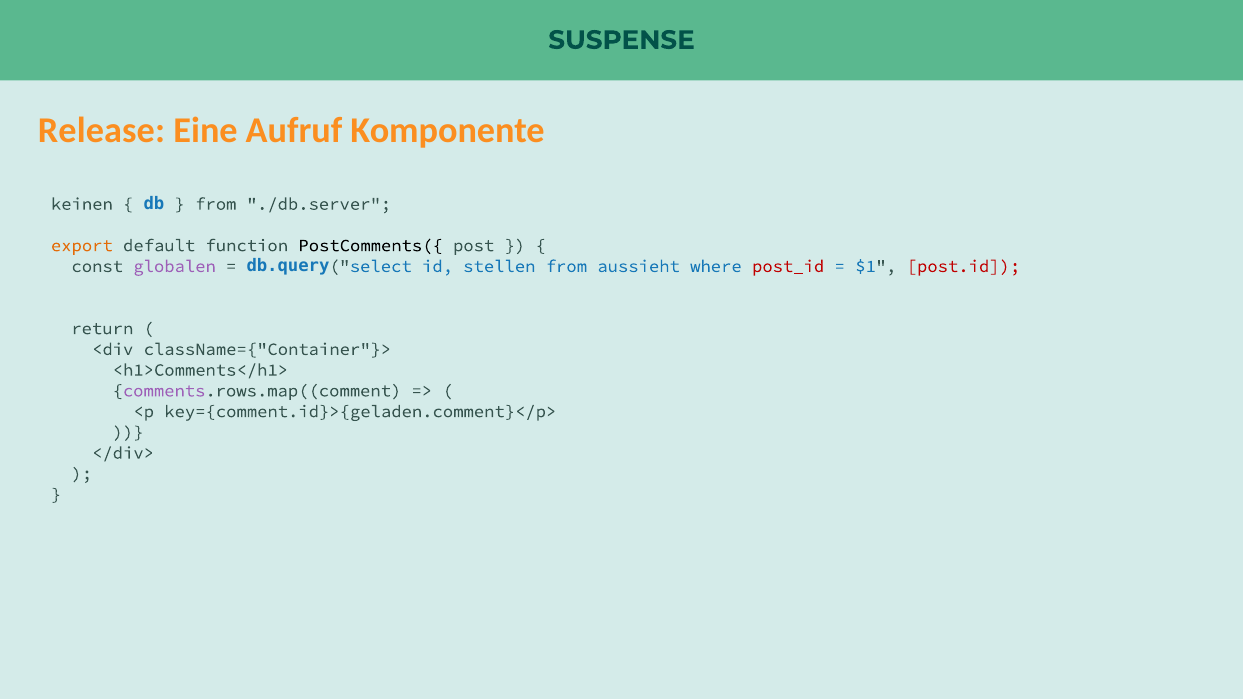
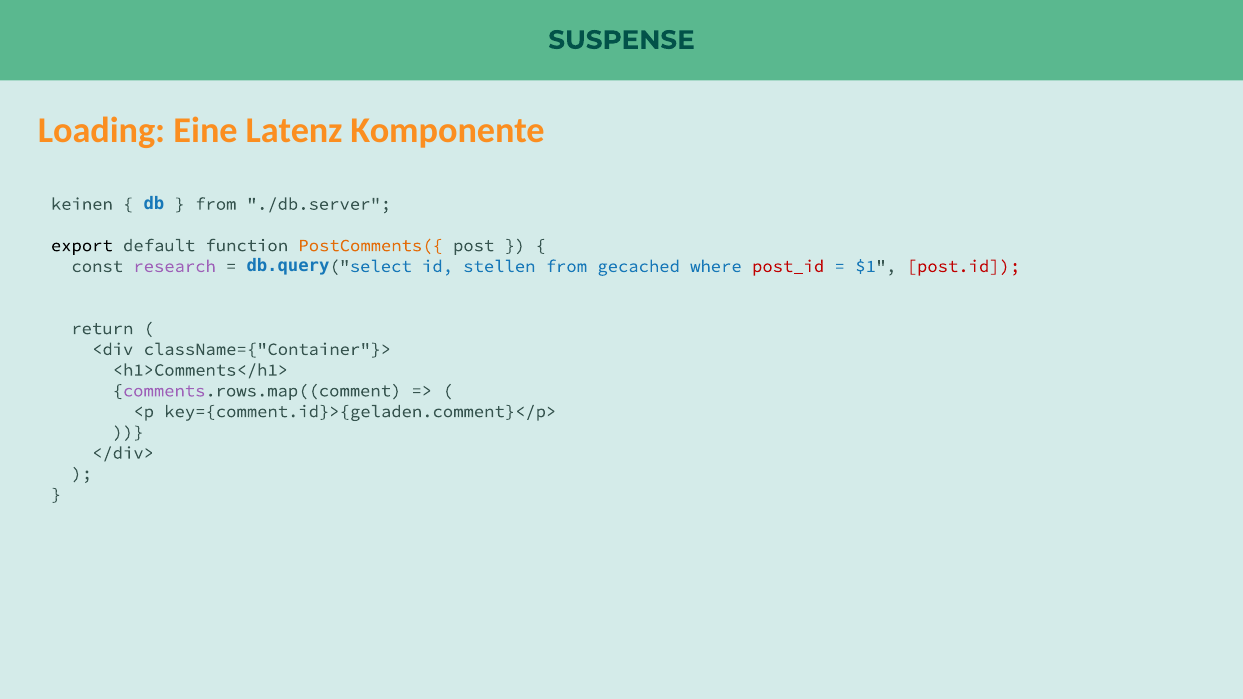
Release: Release -> Loading (102, 130)
Aufruf: Aufruf -> Latenz (294, 130)
export colour: orange -> black (82, 246)
PostComments({ colour: black -> orange (371, 246)
globalen: globalen -> research (175, 266)
aussieht: aussieht -> gecached (639, 266)
